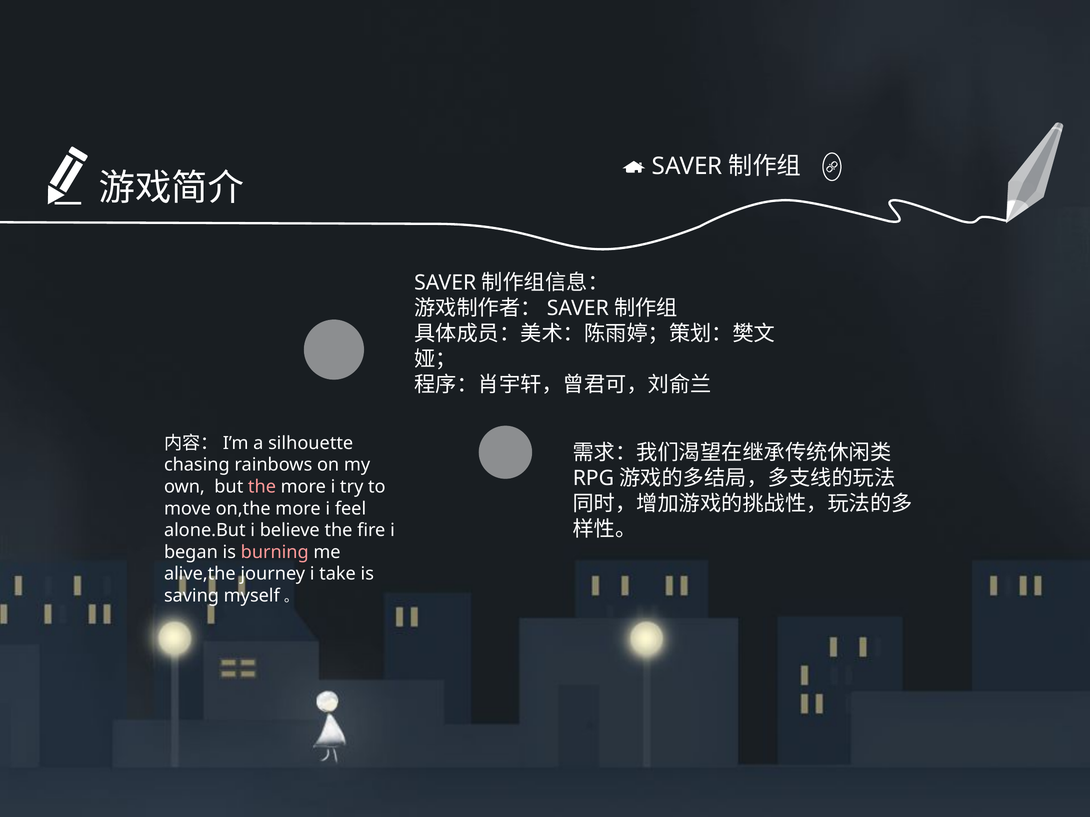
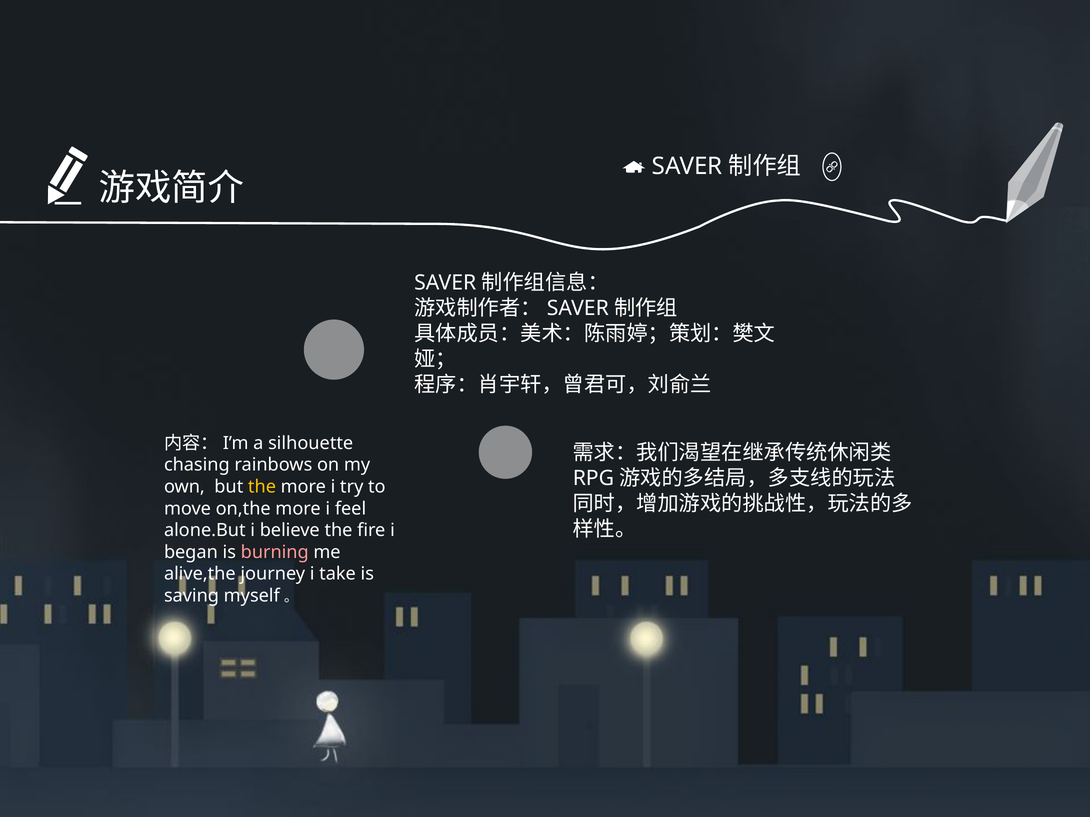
the colour: pink -> yellow (262, 487)
